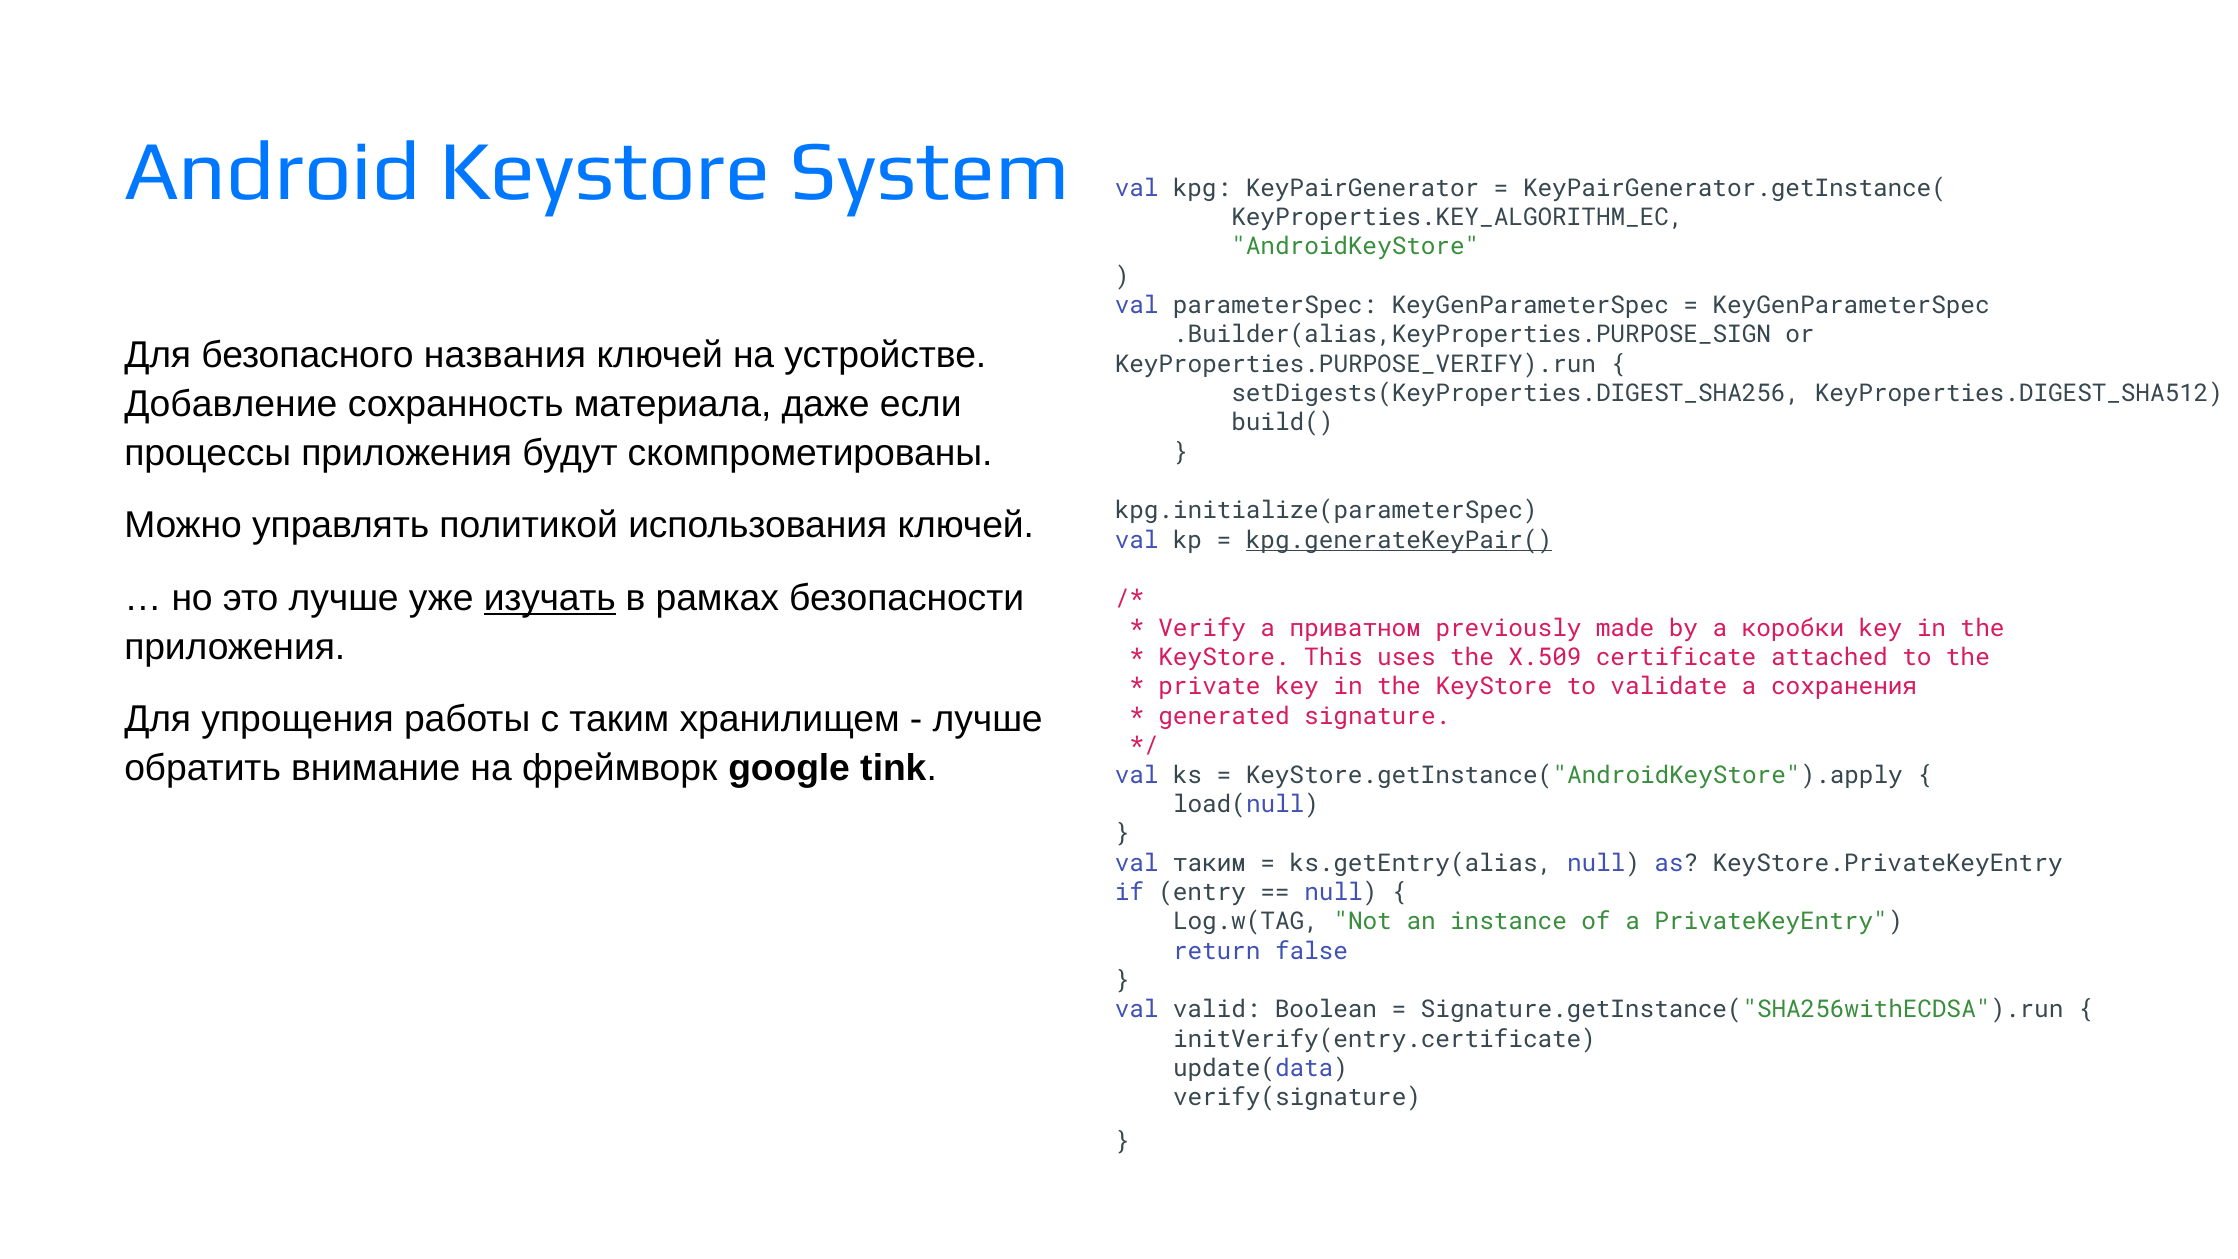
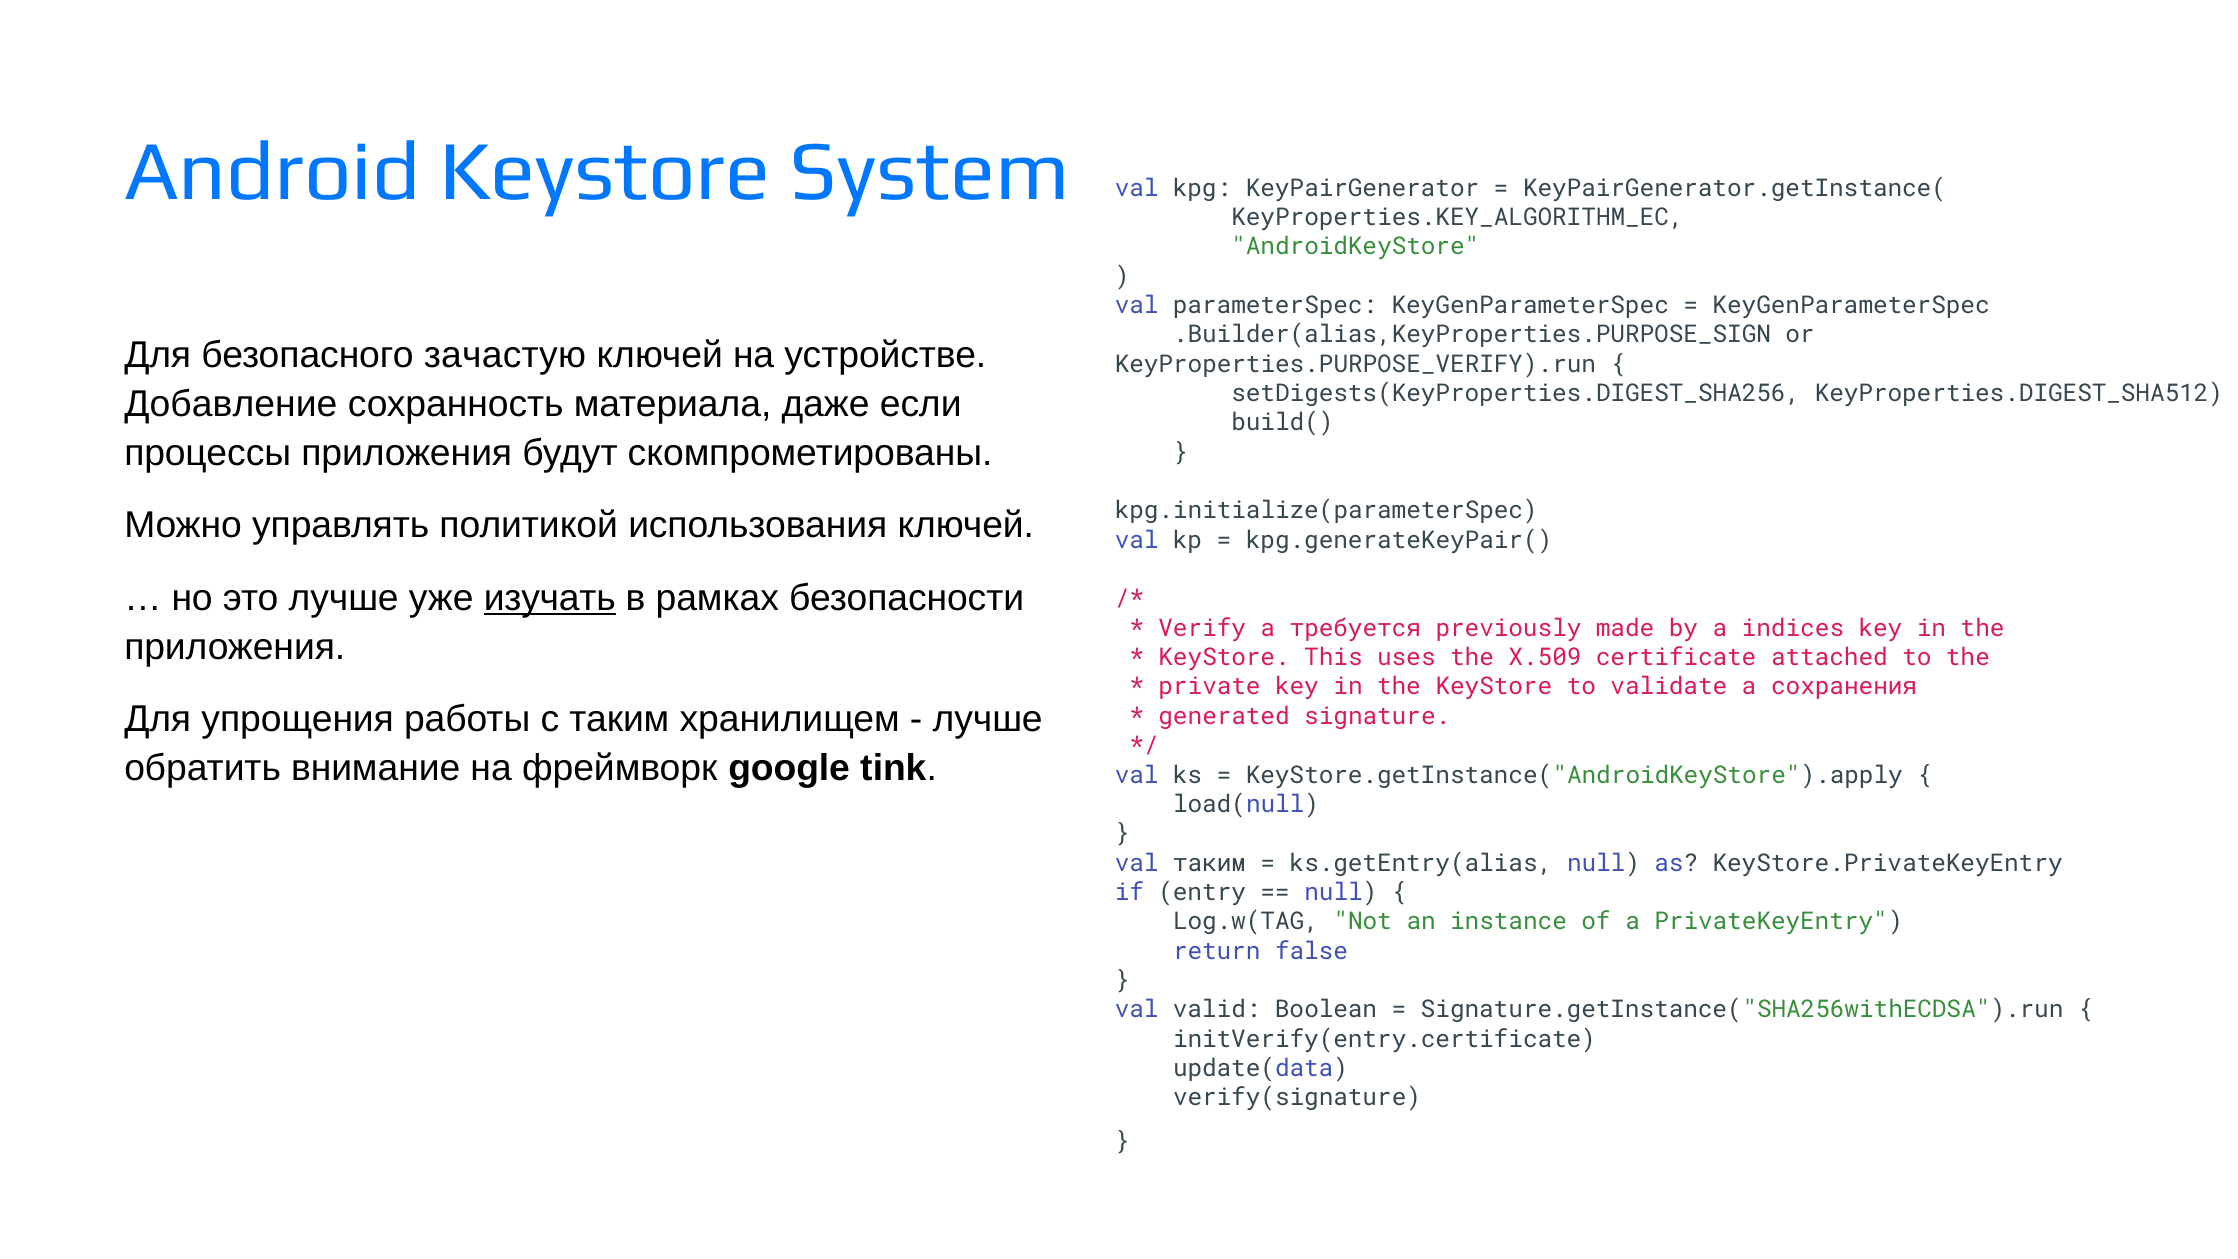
названия: названия -> зачастую (505, 355)
kpg.generateKeyPair( underline: present -> none (1399, 540)
приватном: приватном -> требуется (1355, 628)
коробки: коробки -> indices (1793, 628)
